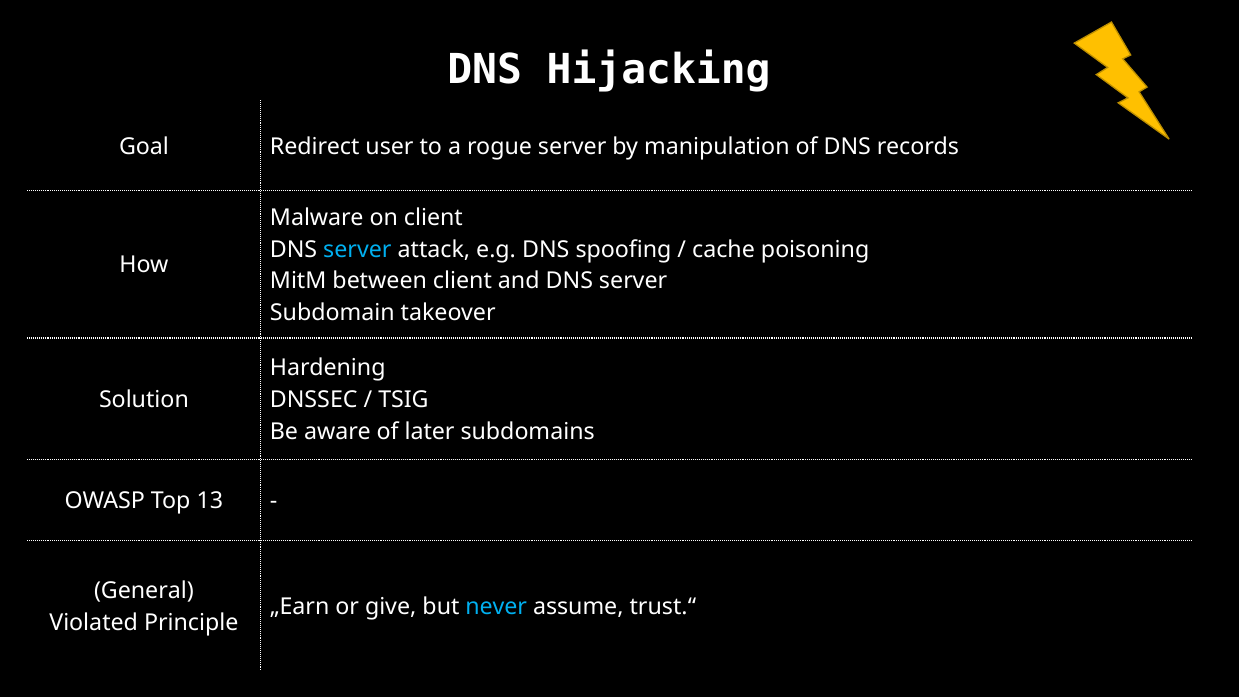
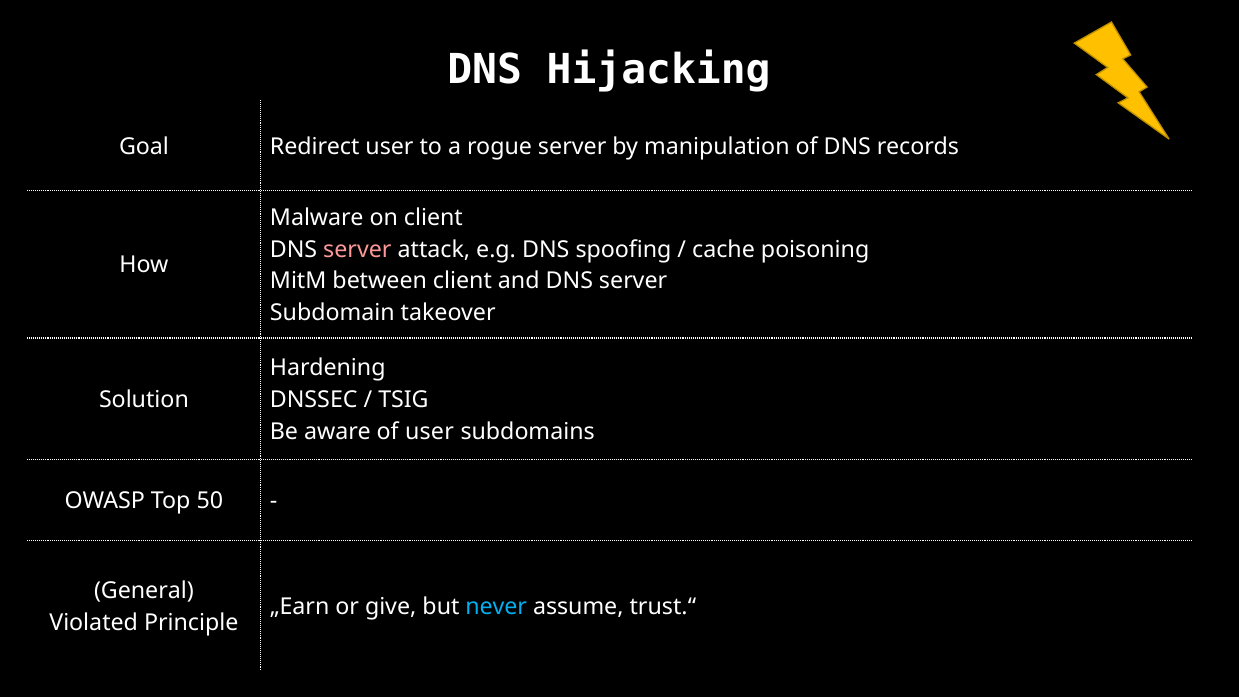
server colour: light blue -> pink (357, 249)
of later: later -> user (429, 431)
13: 13 -> 50 (210, 501)
